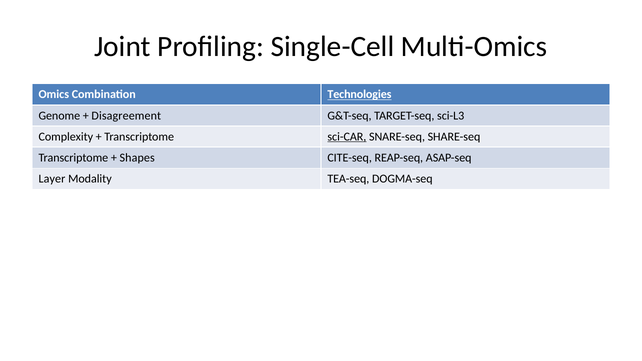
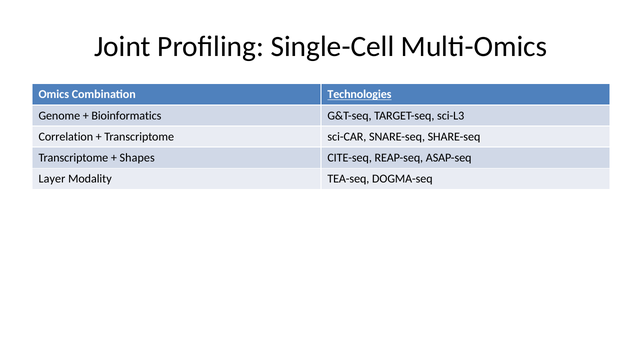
Disagreement: Disagreement -> Bioinformatics (126, 116)
Complexity: Complexity -> Correlation (66, 137)
sci-CAR underline: present -> none (347, 137)
